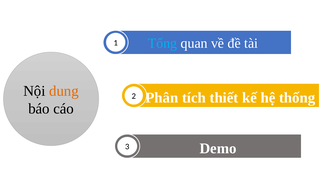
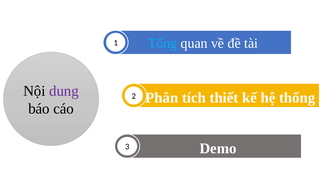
dung colour: orange -> purple (64, 91)
